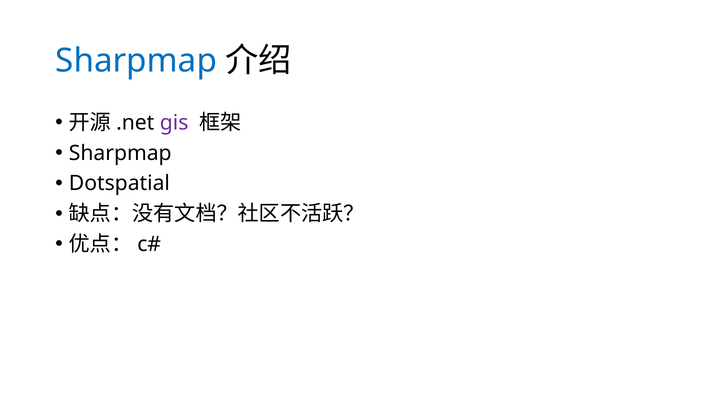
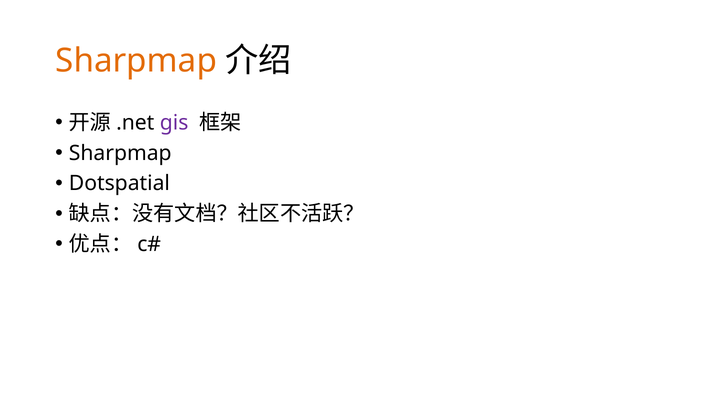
Sharpmap colour: blue -> orange (136, 61)
